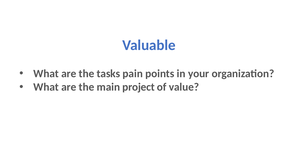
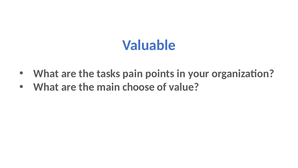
project: project -> choose (139, 87)
